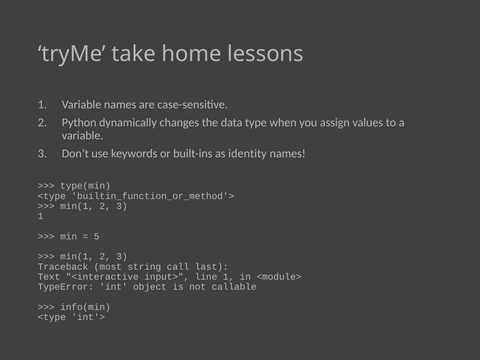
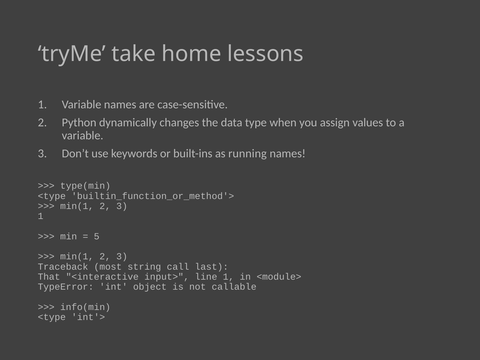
identity: identity -> running (248, 154)
Text: Text -> That (49, 277)
